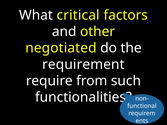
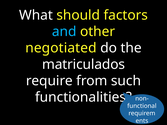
critical: critical -> should (78, 15)
and colour: white -> light blue (64, 32)
requirement: requirement -> matriculados (84, 65)
